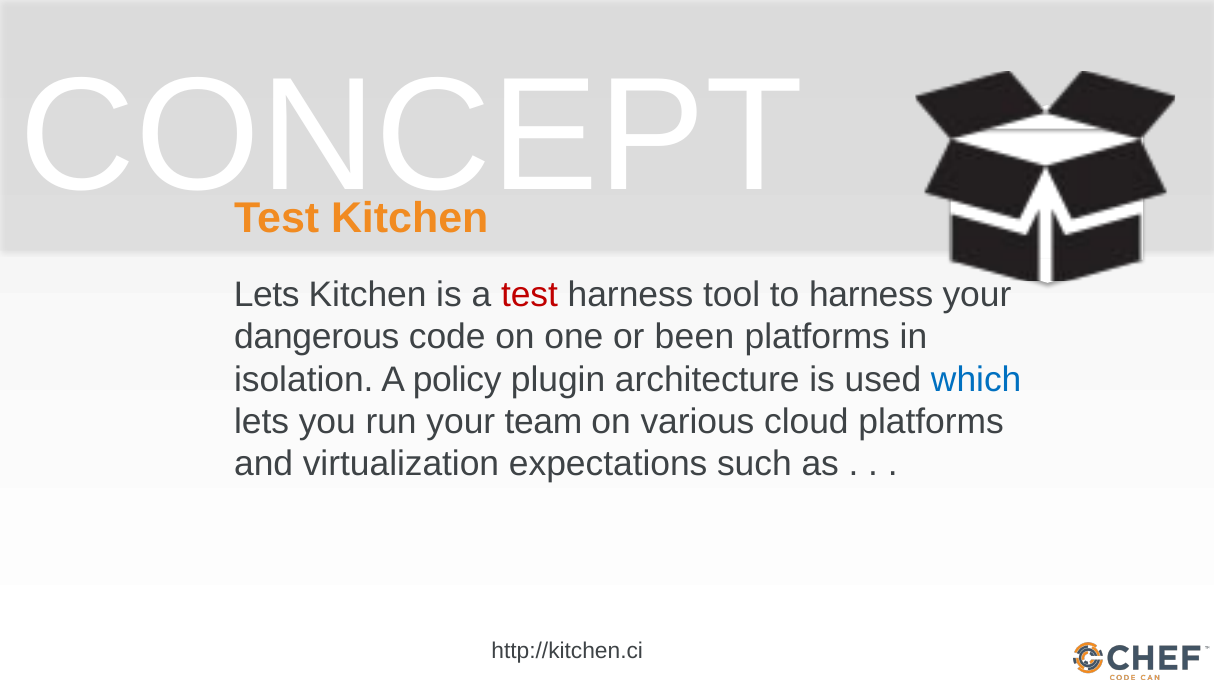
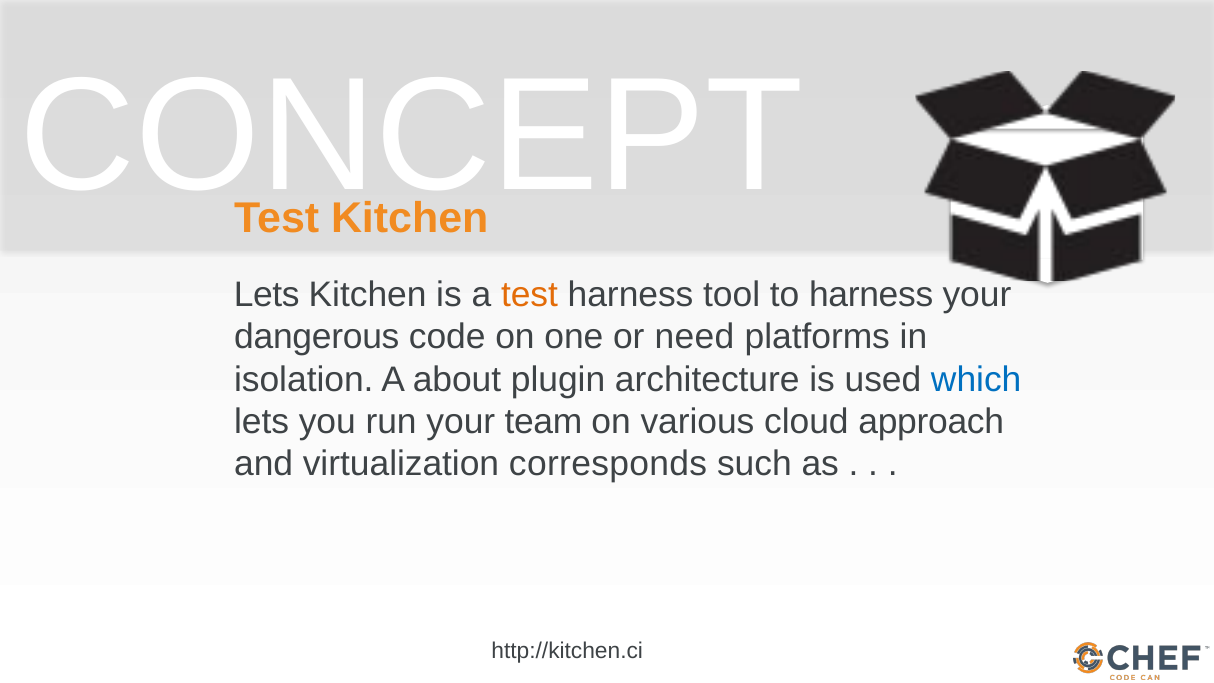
test colour: red -> orange (530, 295)
been: been -> need (694, 337)
policy: policy -> about (457, 379)
cloud platforms: platforms -> approach (931, 422)
expectations: expectations -> corresponds (608, 464)
